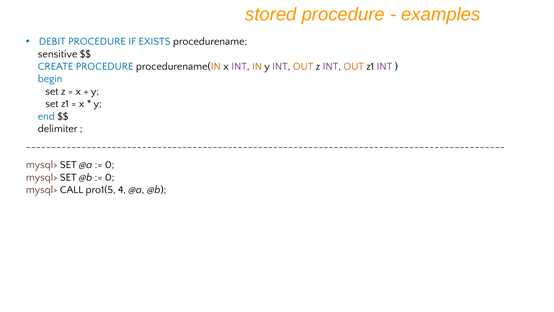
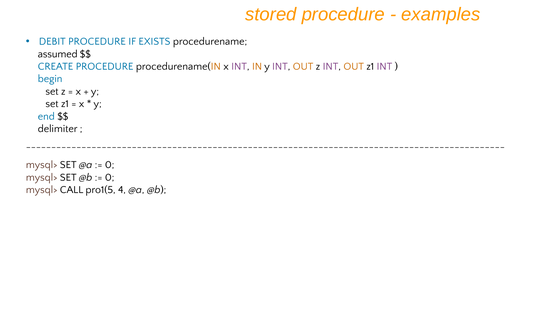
sensitive: sensitive -> assumed (58, 54)
